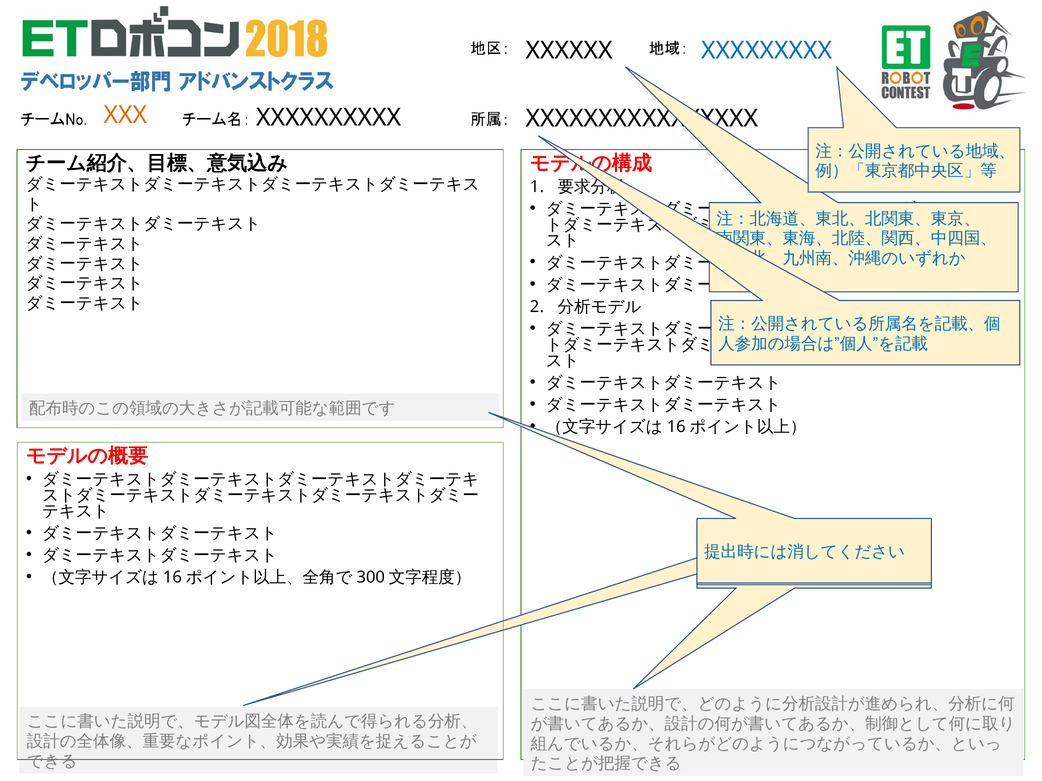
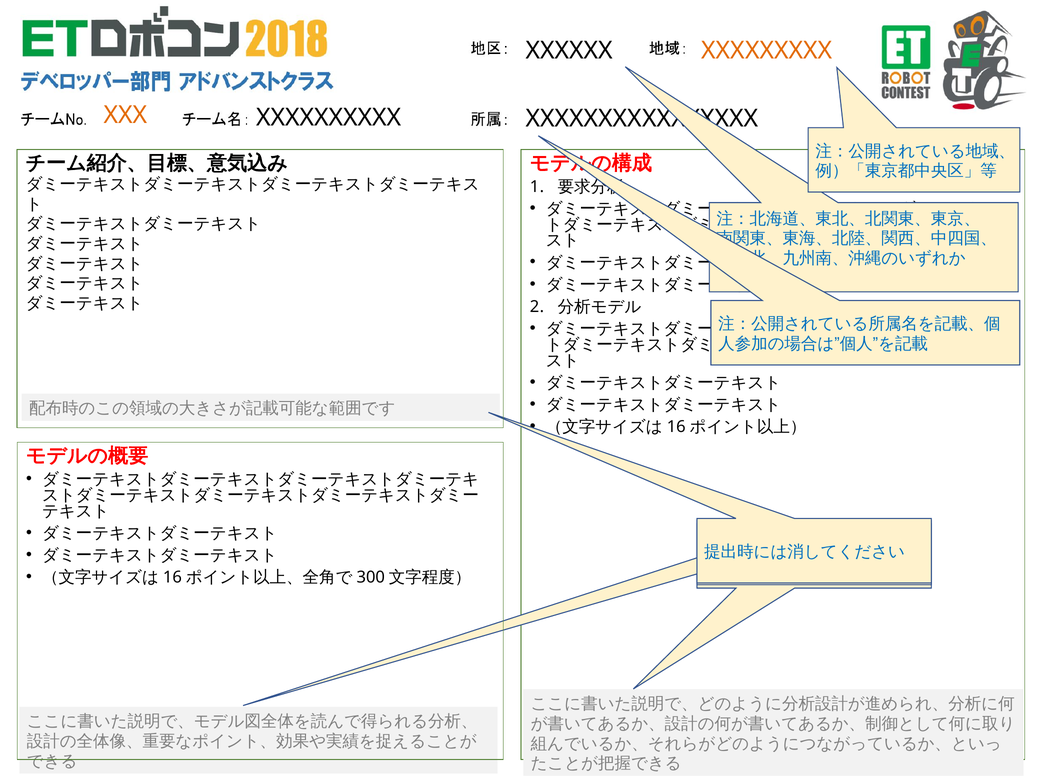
XXXXXXXXX colour: blue -> orange (767, 51)
